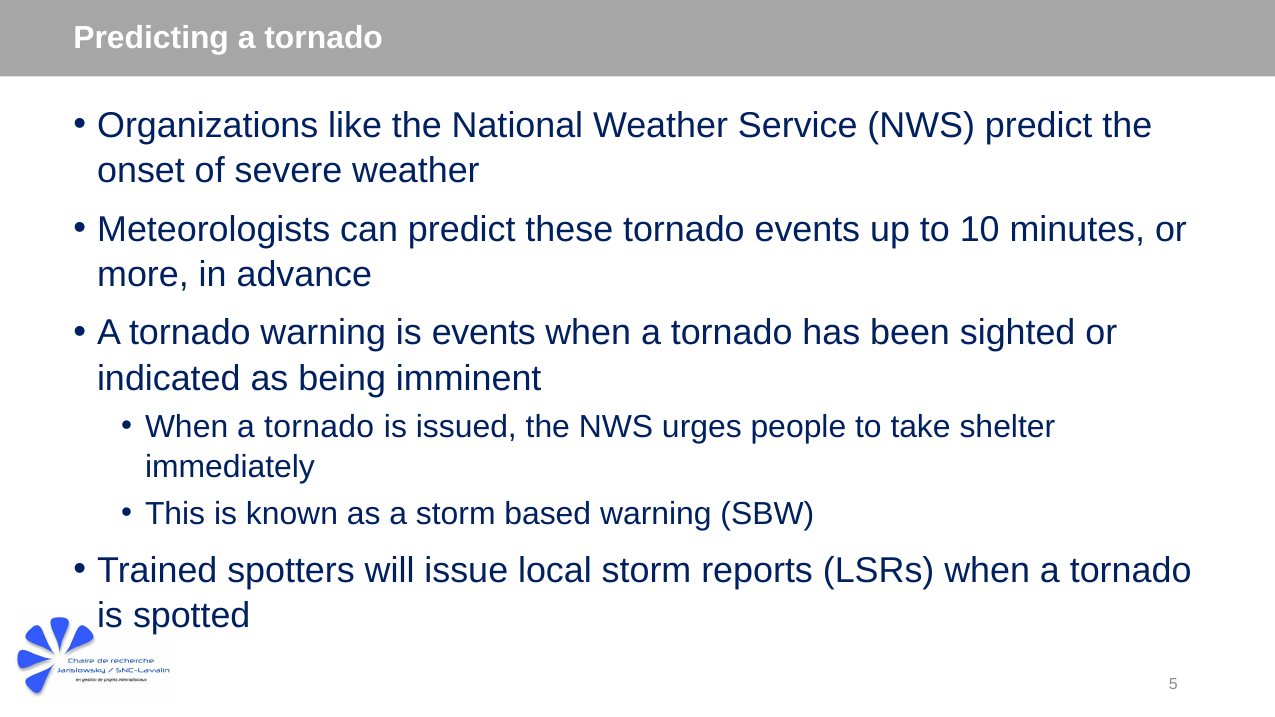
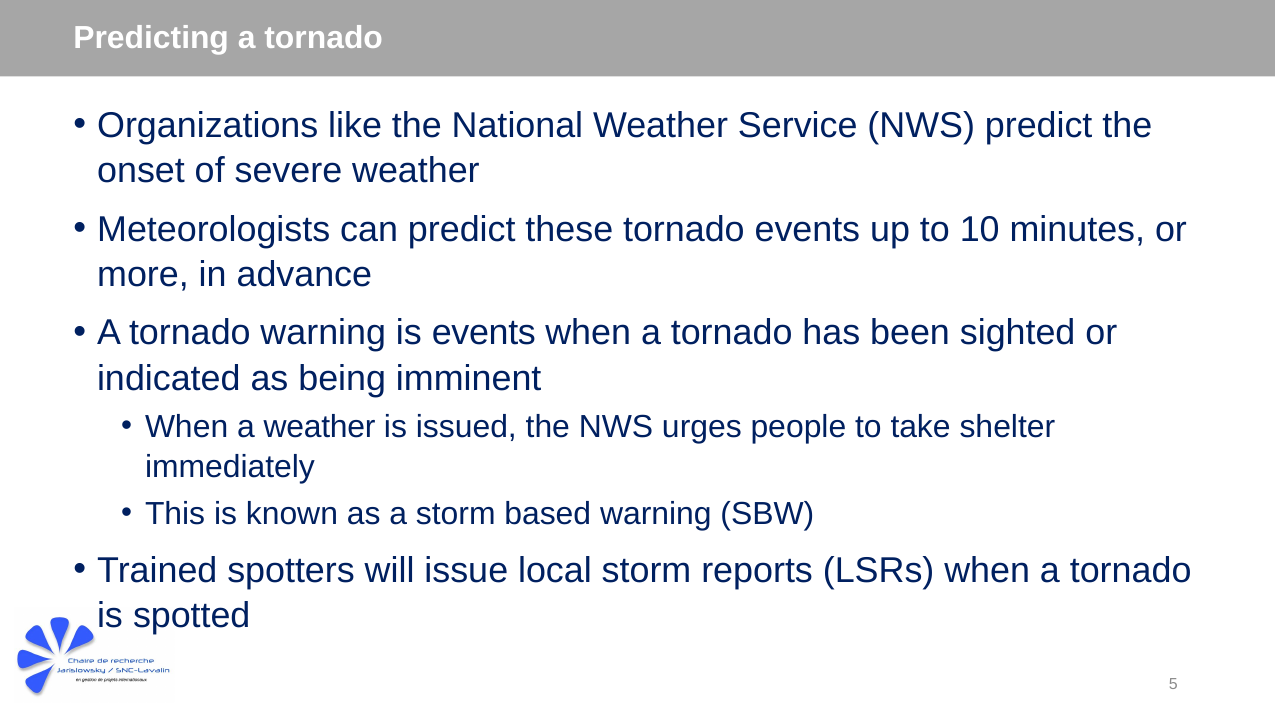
tornado: tornado -> weather (319, 427)
